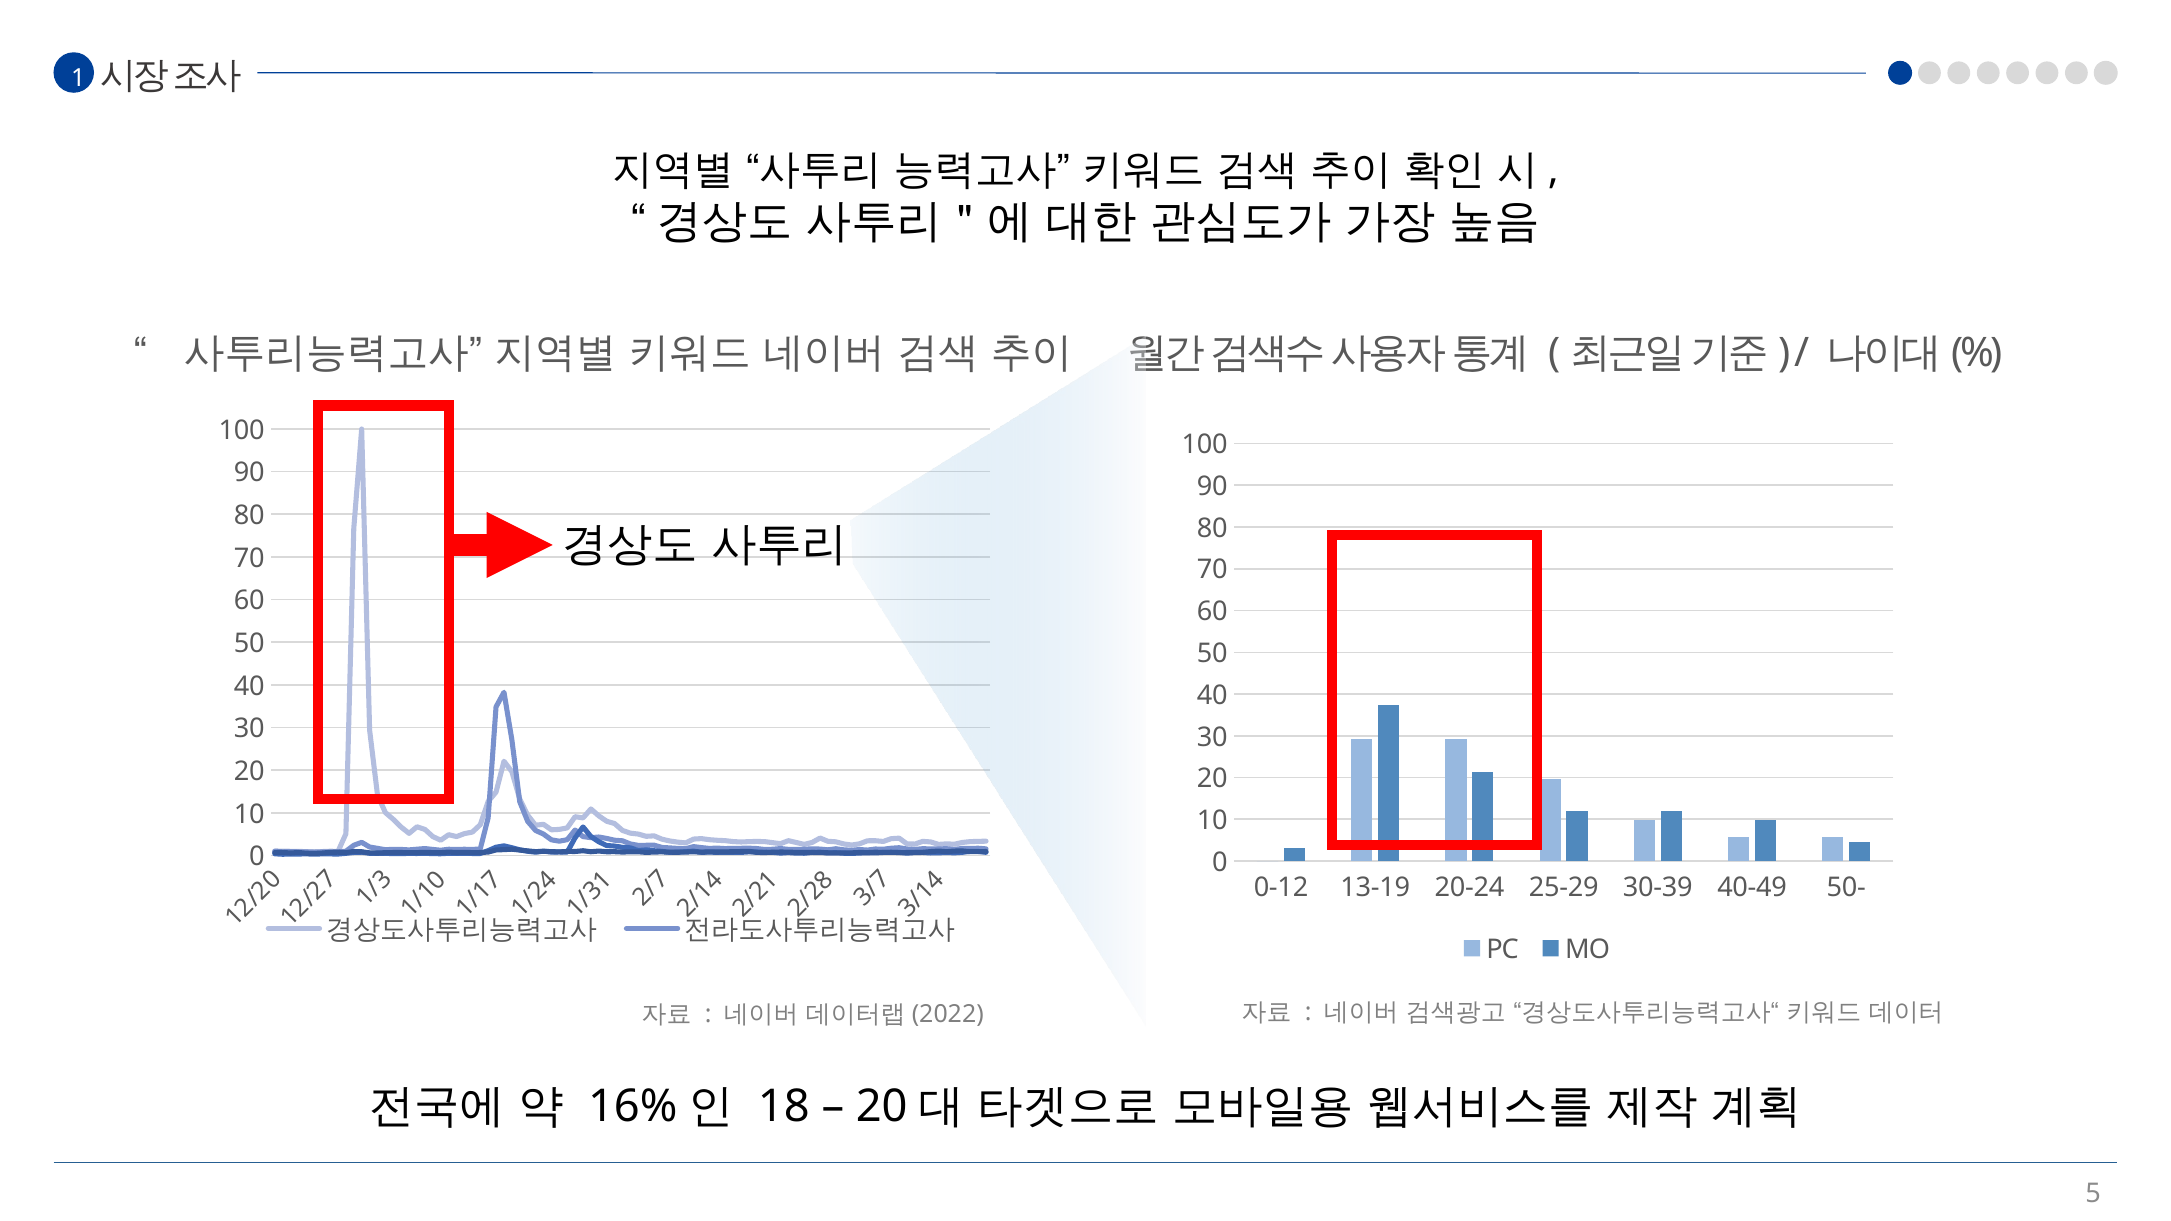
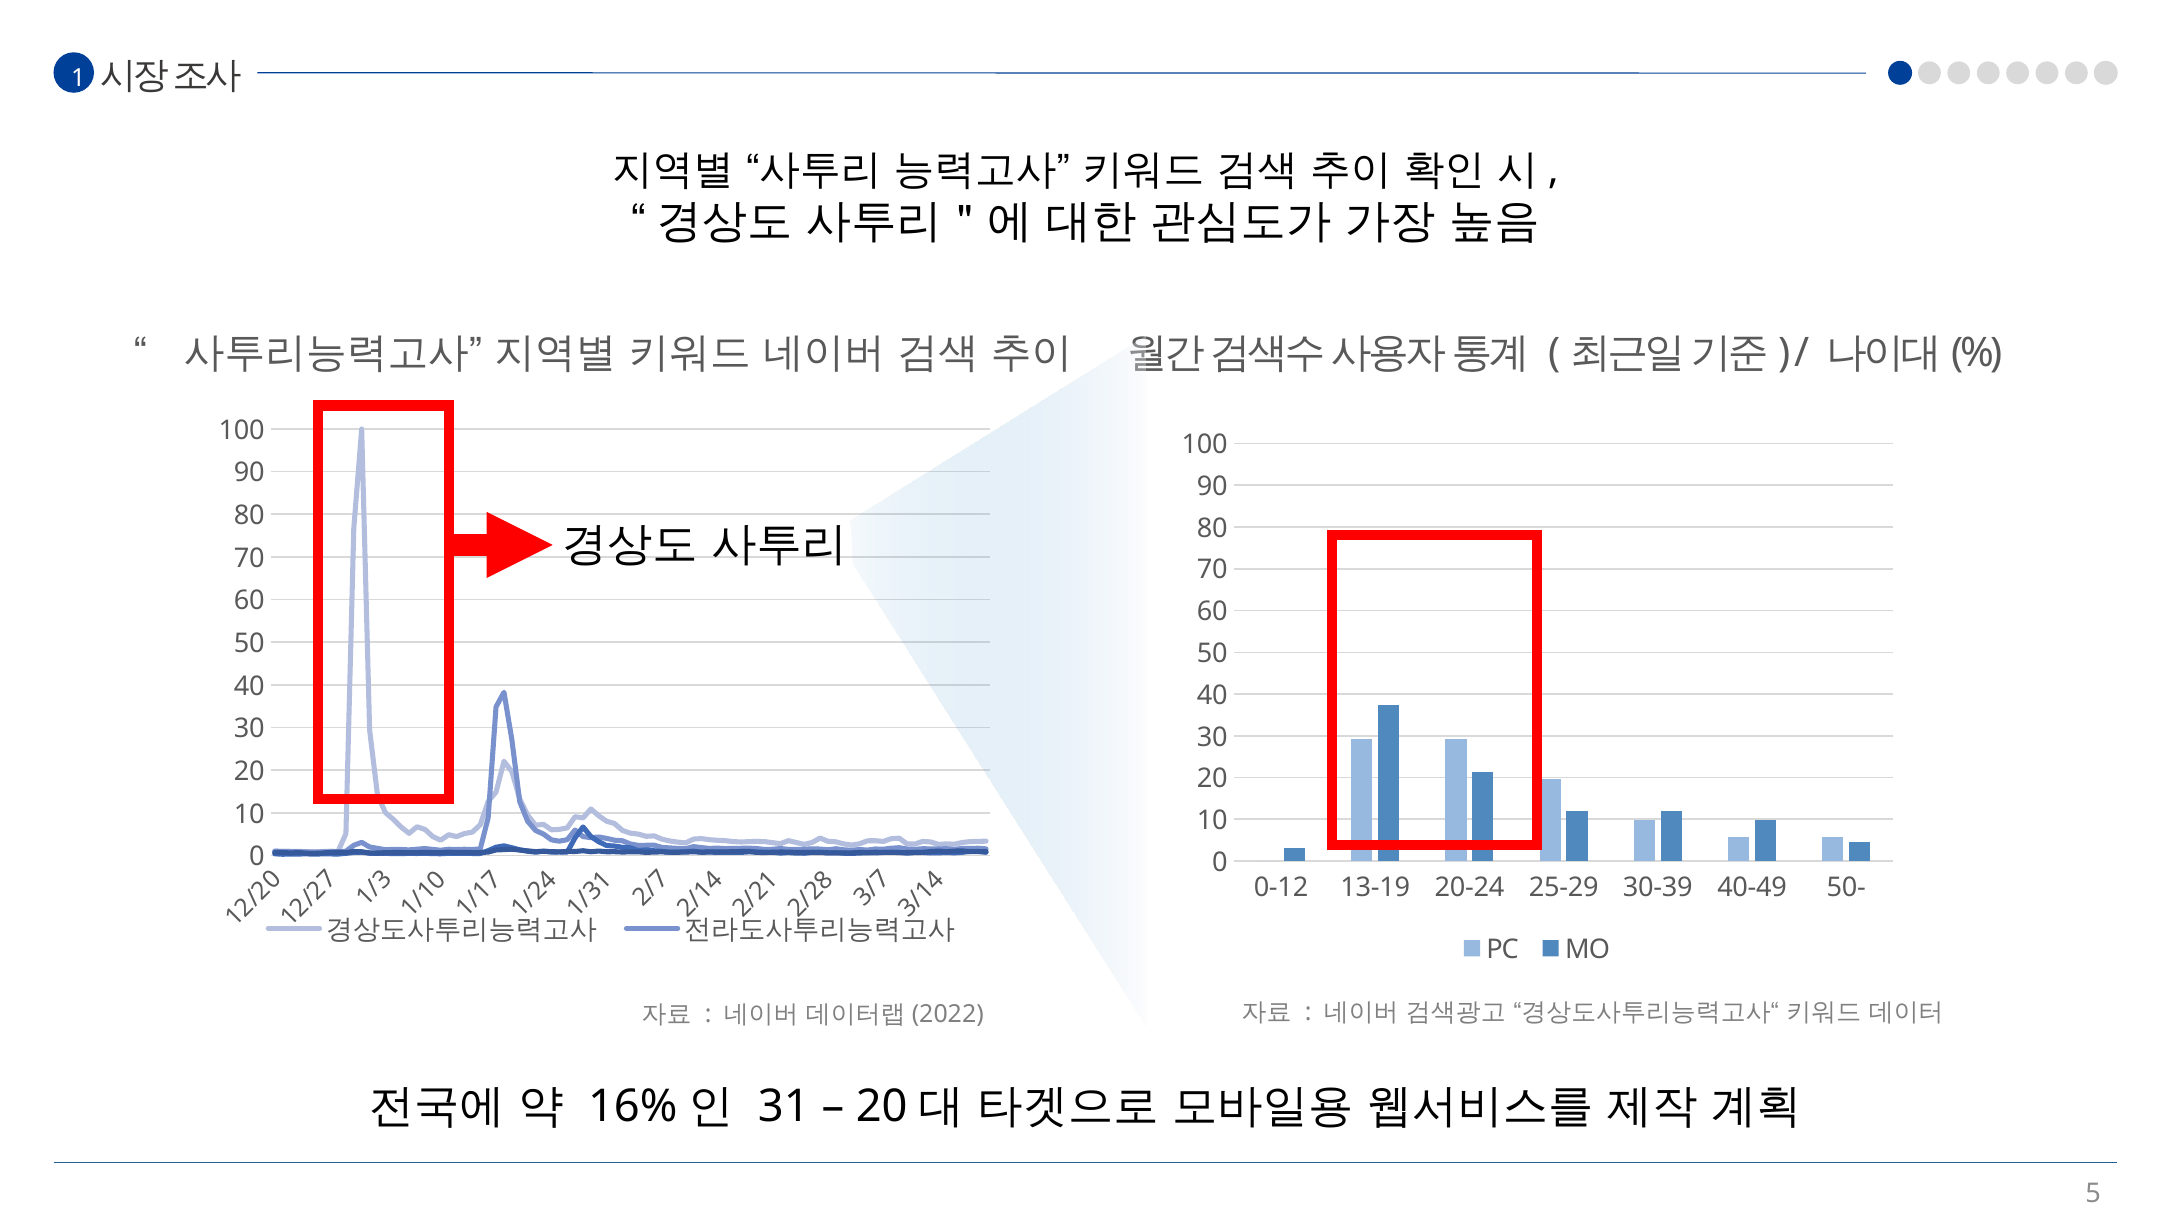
18: 18 -> 31 (784, 1106)
